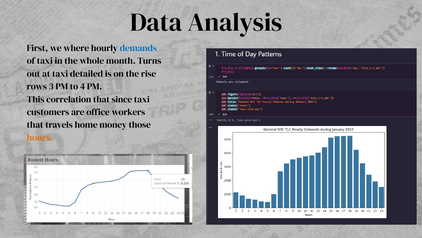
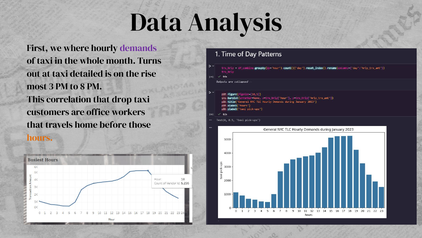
demands colour: blue -> purple (138, 48)
rows: rows -> most (37, 86)
4: 4 -> 8 (83, 86)
since: since -> drop (122, 99)
money: money -> before (113, 125)
